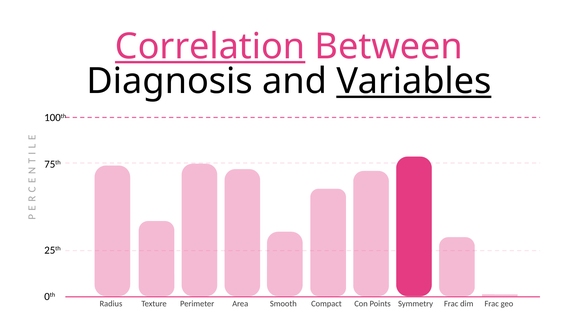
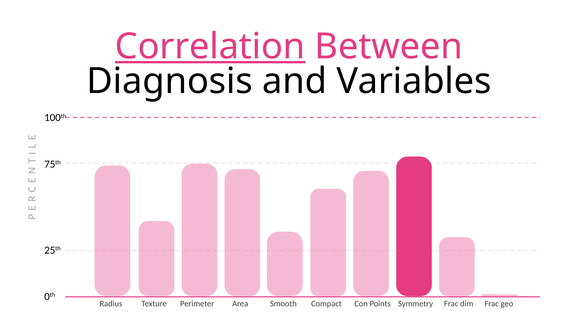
Variables underline: present -> none (414, 81)
